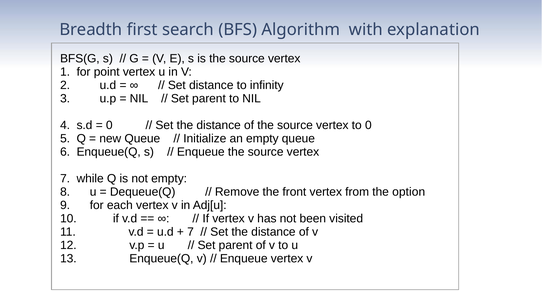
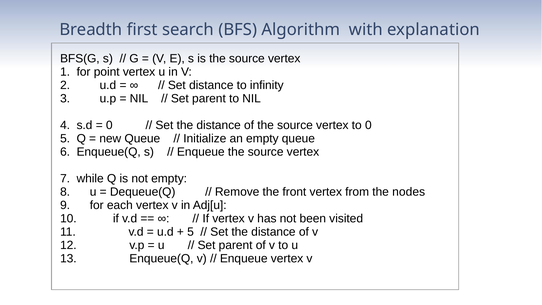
option: option -> nodes (409, 192)
7: 7 -> 5 (190, 232)
